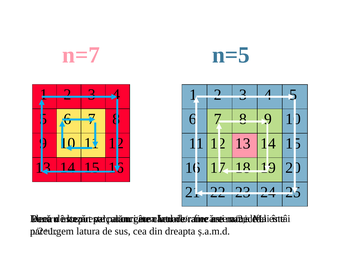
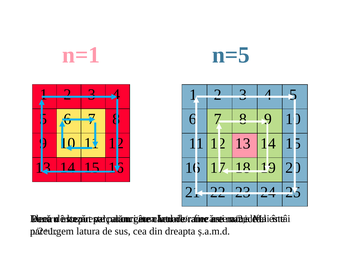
n=7: n=7 -> n=1 (81, 55)
